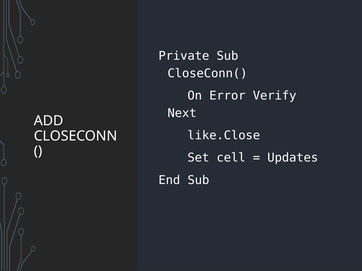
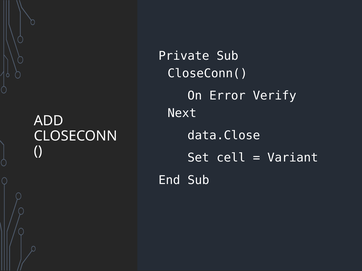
like.Close: like.Close -> data.Close (224, 136)
Updates: Updates -> Variant (293, 158)
